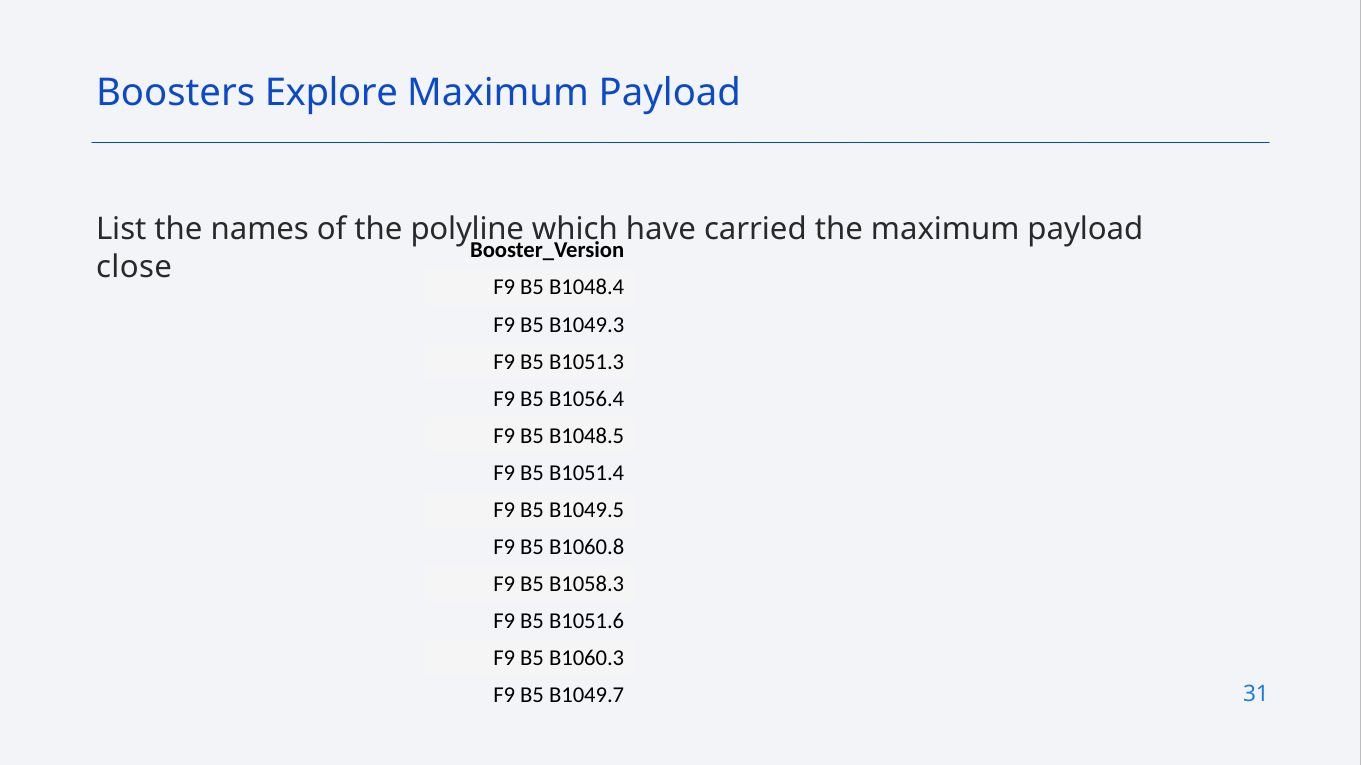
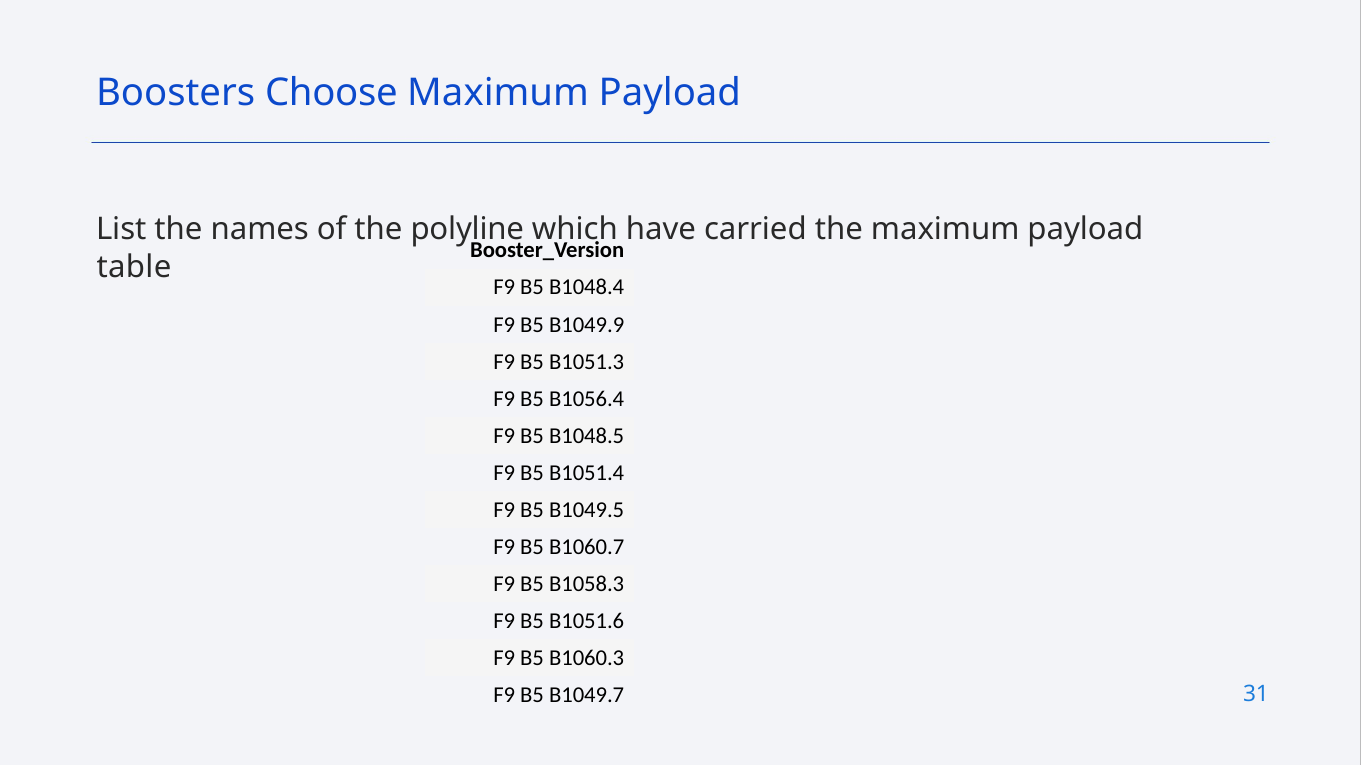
Explore: Explore -> Choose (331, 93)
close: close -> table (134, 267)
B1049.3: B1049.3 -> B1049.9 (587, 325)
B1060.8: B1060.8 -> B1060.7 (587, 547)
